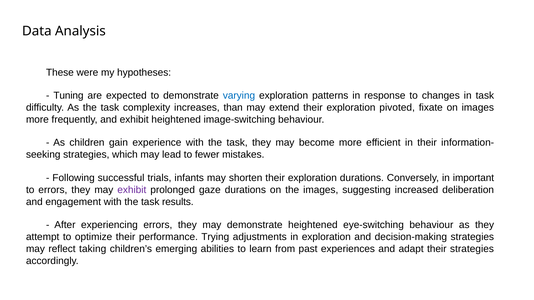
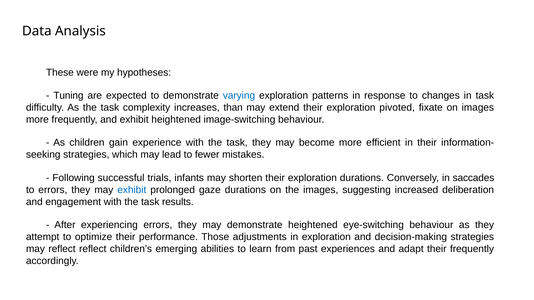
important: important -> saccades (473, 178)
exhibit colour: purple -> blue (132, 190)
Trying: Trying -> Those (215, 237)
reflect taking: taking -> reflect (93, 249)
their strategies: strategies -> frequently (472, 249)
